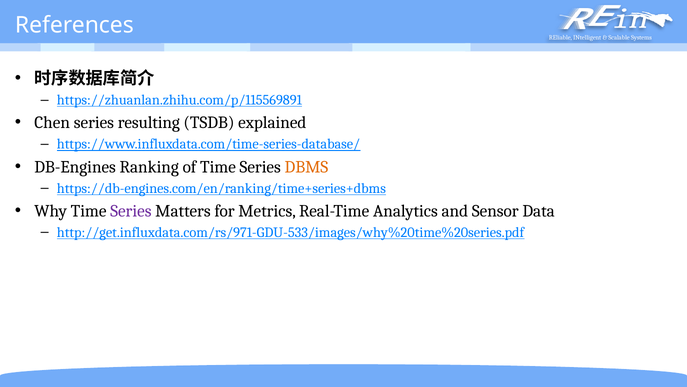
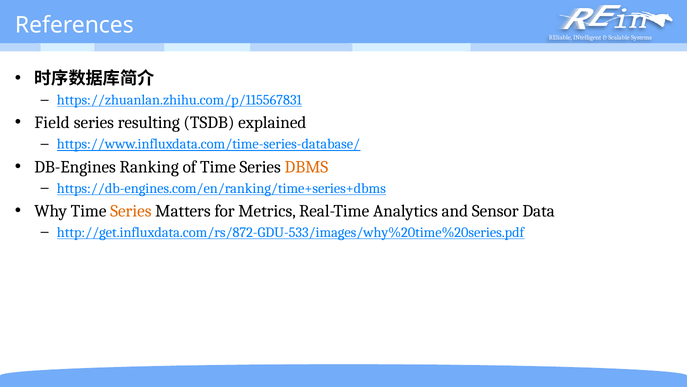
https://zhuanlan.zhihu.com/p/115569891: https://zhuanlan.zhihu.com/p/115569891 -> https://zhuanlan.zhihu.com/p/115567831 (179, 100)
Chen: Chen -> Field (52, 123)
Series colour: purple -> orange (131, 211)
http://get.influxdata.com/rs/971-GDU-533/images/why%20time%20series.pdf: http://get.influxdata.com/rs/971-GDU-533/images/why%20time%20series.pdf -> http://get.influxdata.com/rs/872-GDU-533/images/why%20time%20series.pdf (290, 232)
